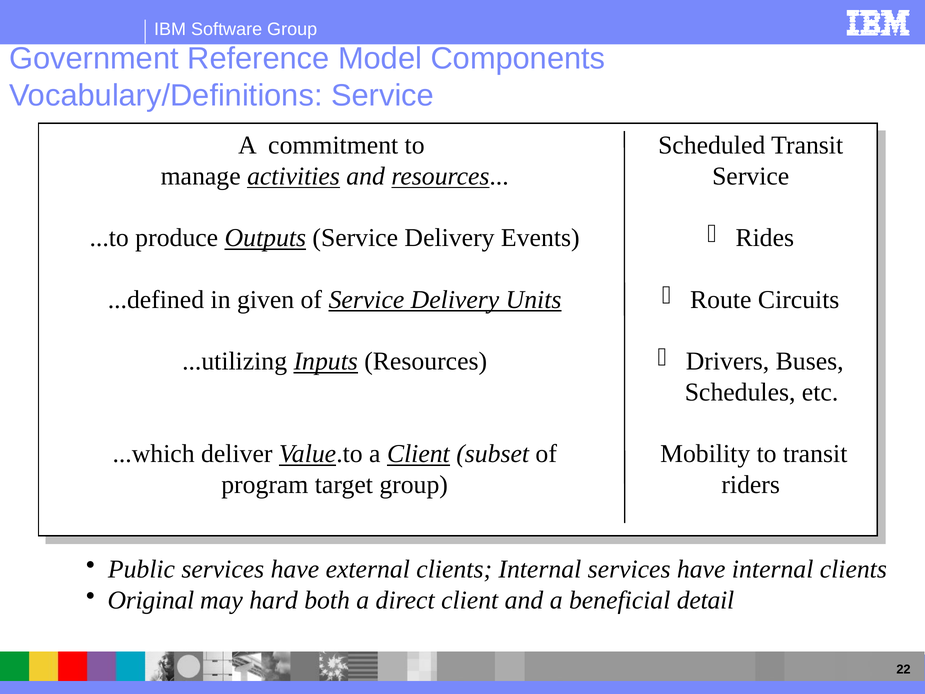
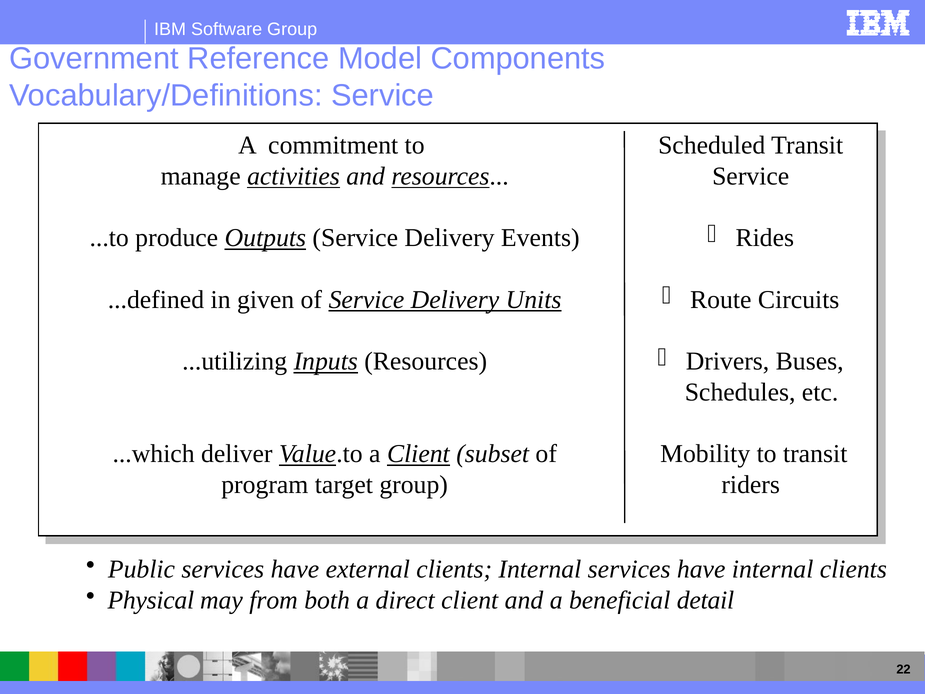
Original: Original -> Physical (151, 600)
hard: hard -> from (274, 600)
